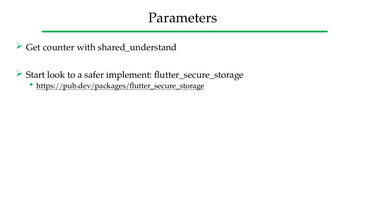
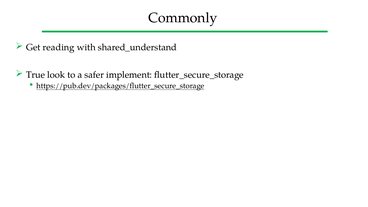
Parameters: Parameters -> Commonly (183, 18)
counter: counter -> reading (59, 47)
Start: Start -> True (36, 75)
